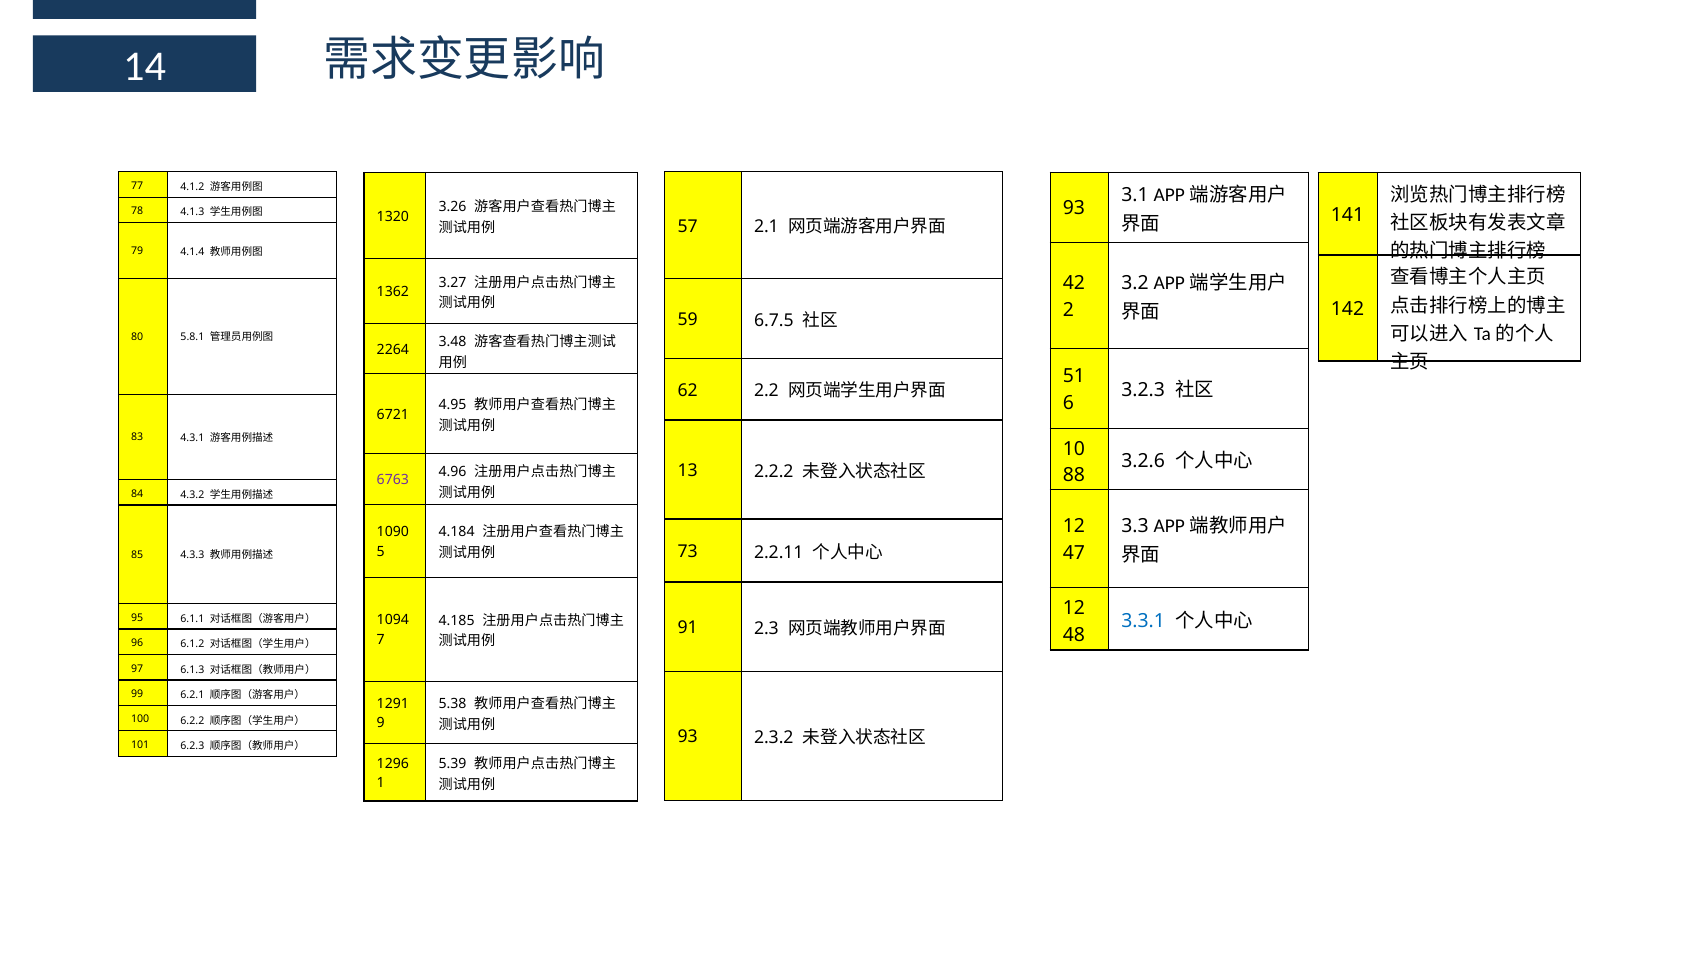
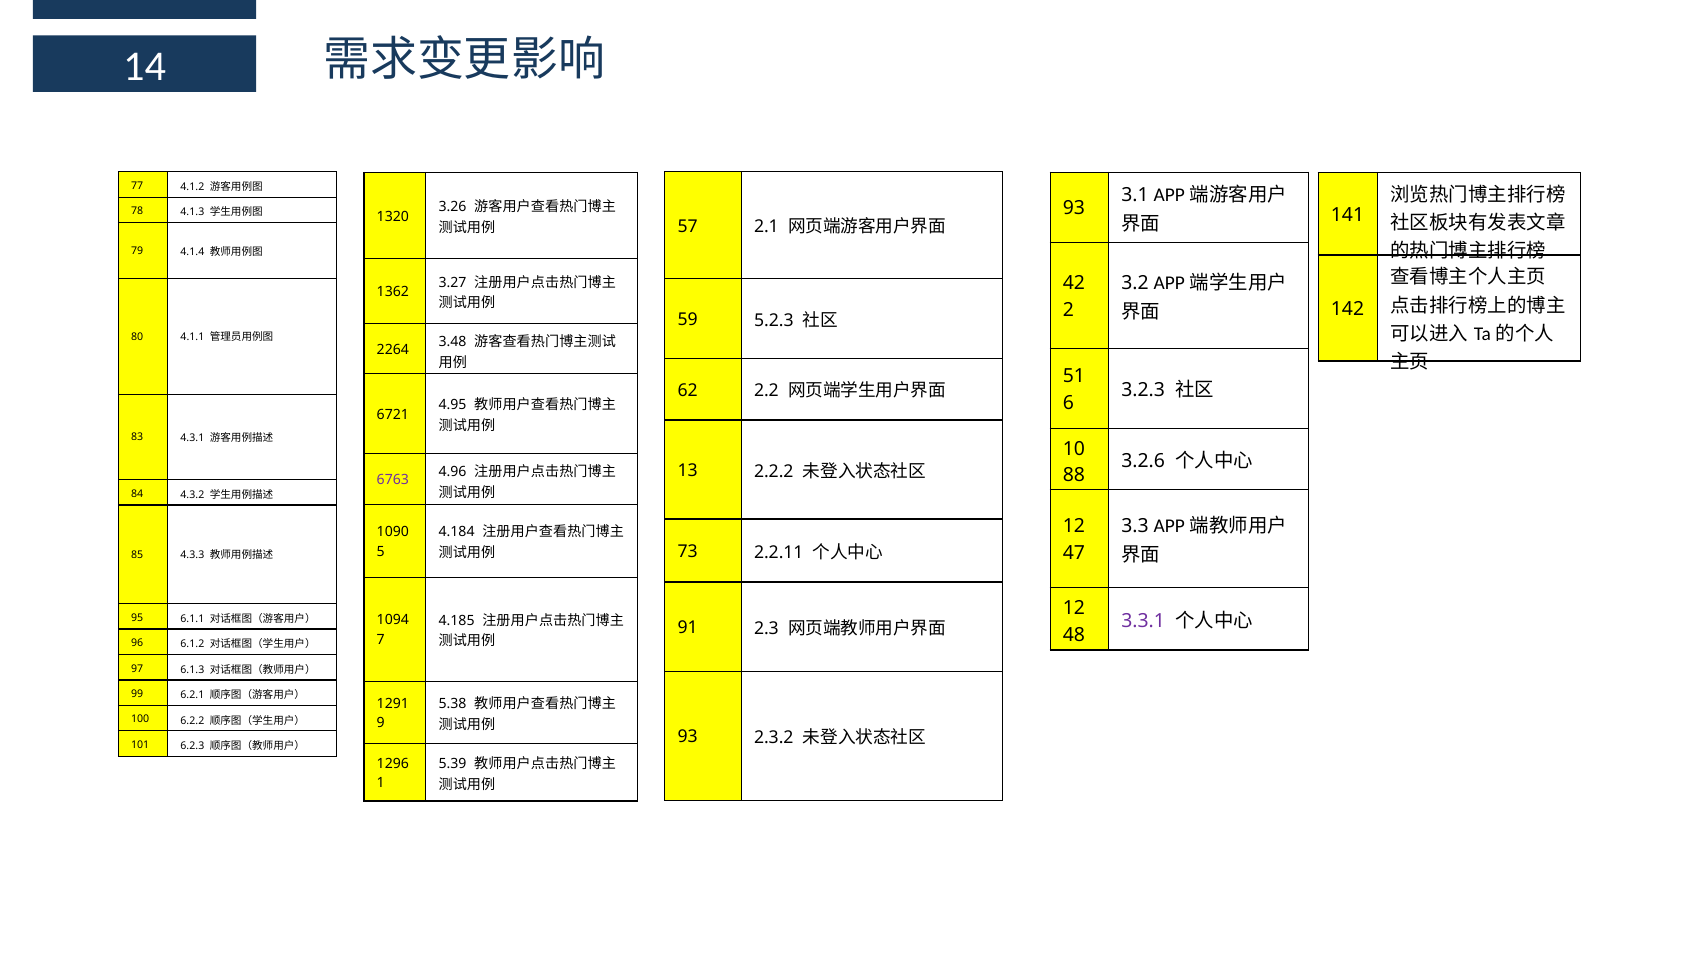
6.7.5: 6.7.5 -> 5.2.3 (774, 320)
5.8.1: 5.8.1 -> 4.1.1 (192, 337)
3.3.1 colour: blue -> purple (1143, 621)
